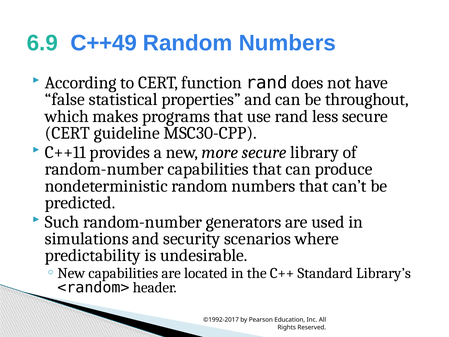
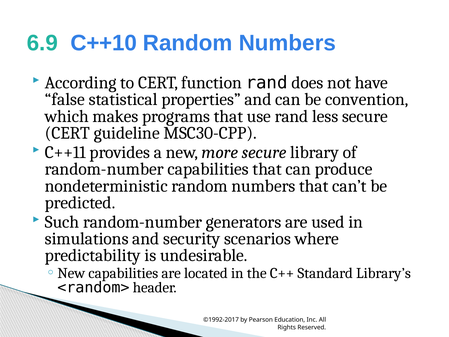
C++49: C++49 -> C++10 (104, 43)
throughout: throughout -> convention (367, 99)
